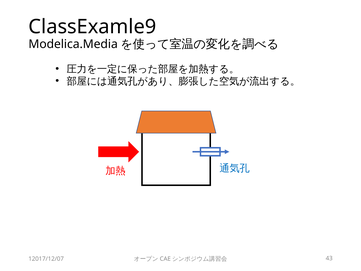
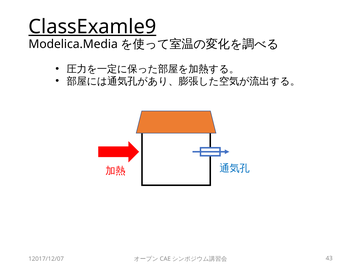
ClassExamle9 underline: none -> present (92, 27)
